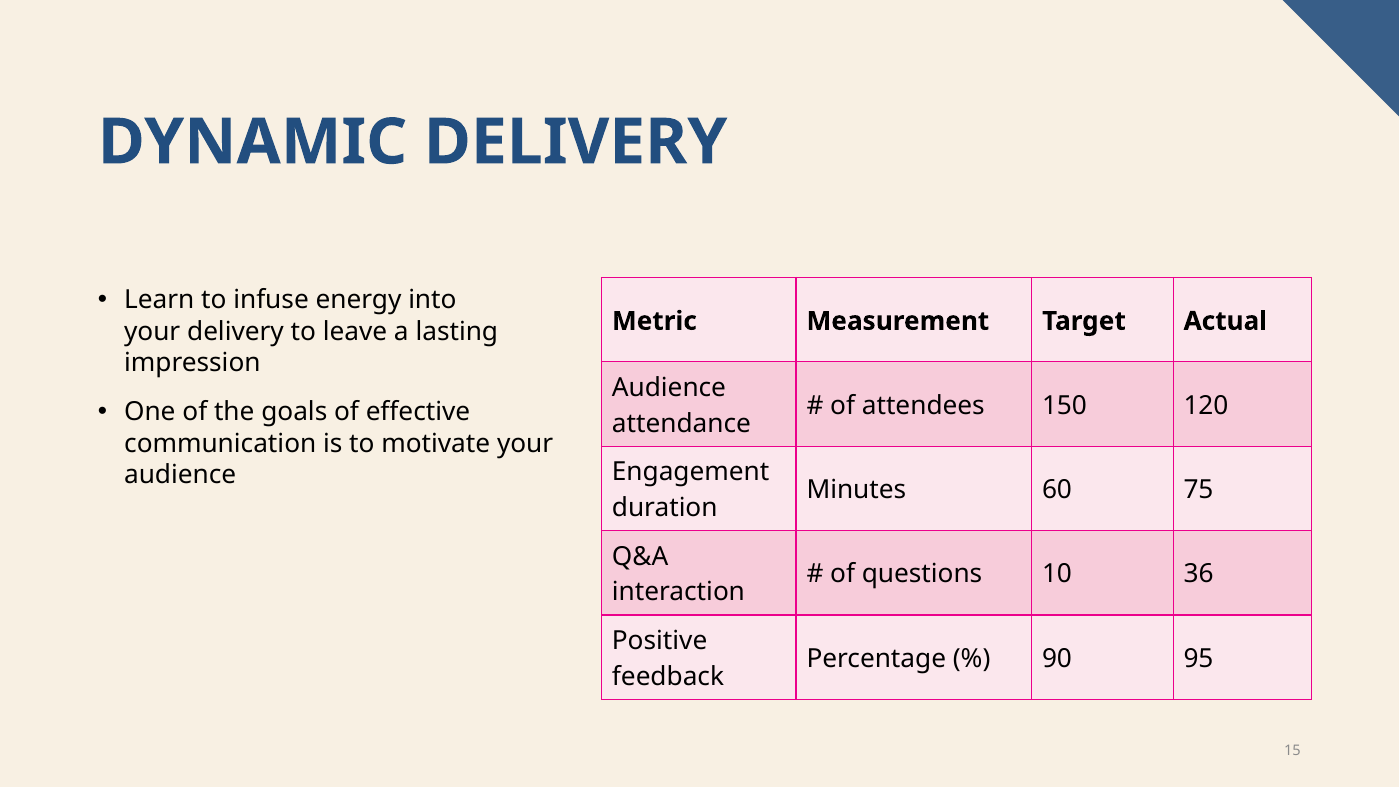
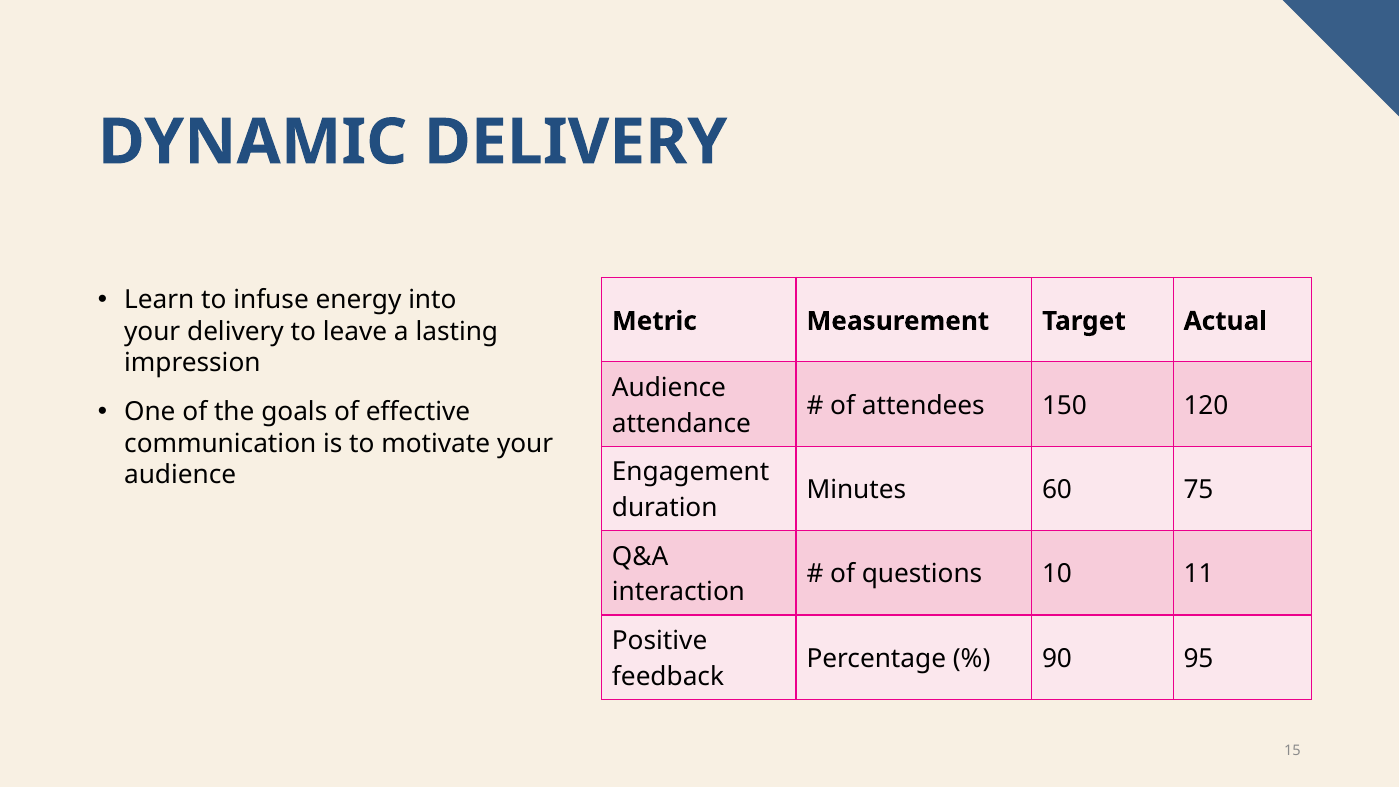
36: 36 -> 11 (1199, 574)
